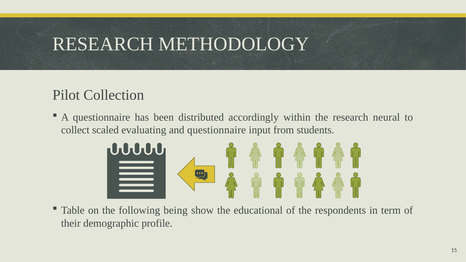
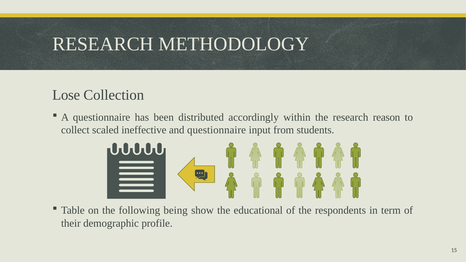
Pilot: Pilot -> Lose (66, 95)
neural: neural -> reason (387, 117)
evaluating: evaluating -> ineffective (144, 130)
